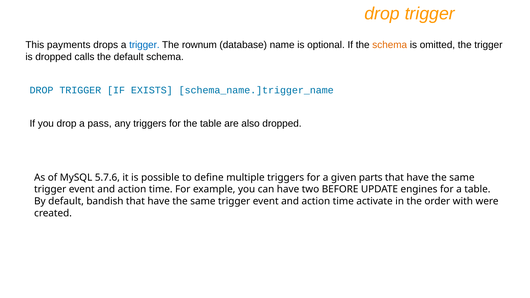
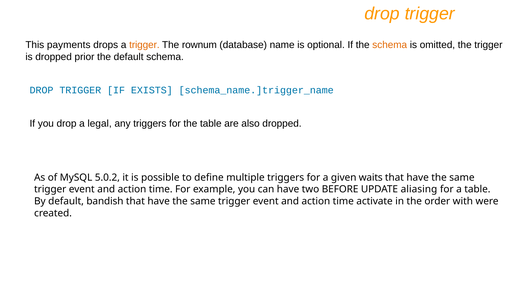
trigger colour: blue -> orange (144, 45)
calls: calls -> prior (85, 57)
pass: pass -> legal (100, 124)
5.7.6: 5.7.6 -> 5.0.2 (107, 178)
parts: parts -> waits (371, 178)
engines: engines -> aliasing (419, 189)
